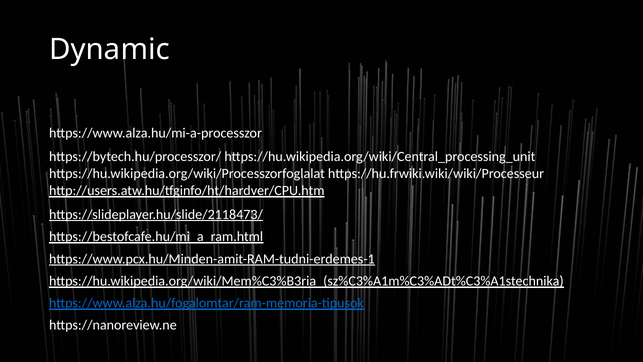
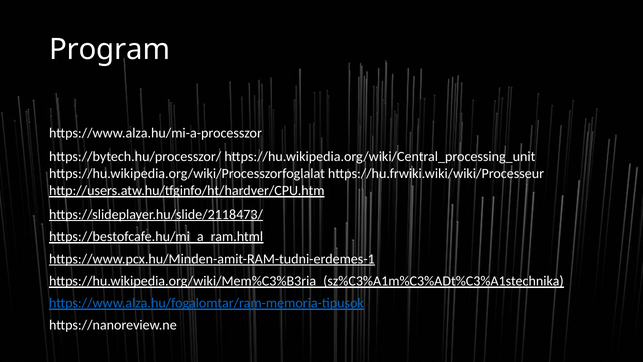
Dynamic: Dynamic -> Program (110, 50)
